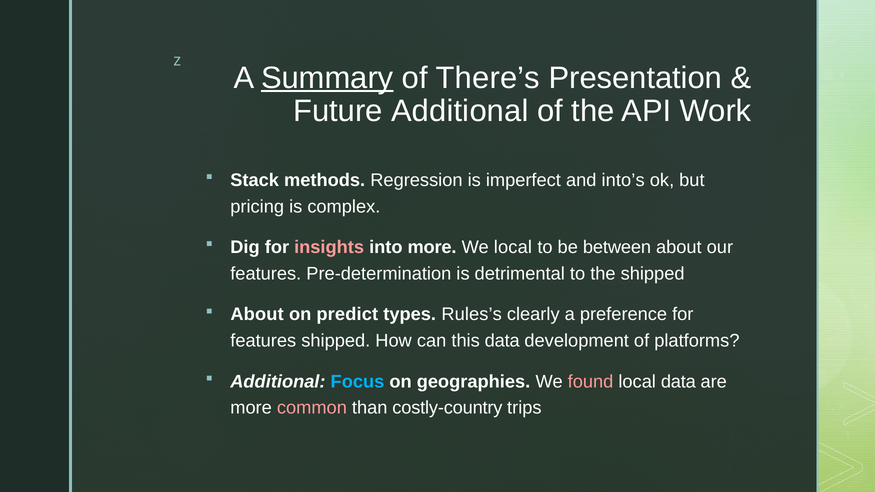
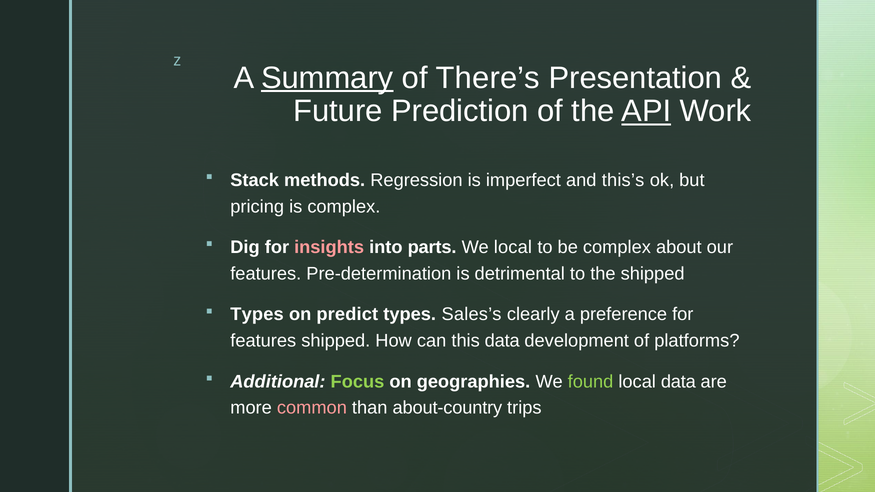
Future Additional: Additional -> Prediction (460, 111)
API underline: none -> present (646, 111)
into’s: into’s -> this’s (623, 180)
into more: more -> parts (432, 247)
be between: between -> complex (617, 247)
About: About -> Types (257, 315)
Rules’s: Rules’s -> Sales’s (472, 315)
Focus colour: light blue -> light green (357, 382)
found colour: pink -> light green (591, 382)
costly-country: costly-country -> about-country (447, 408)
